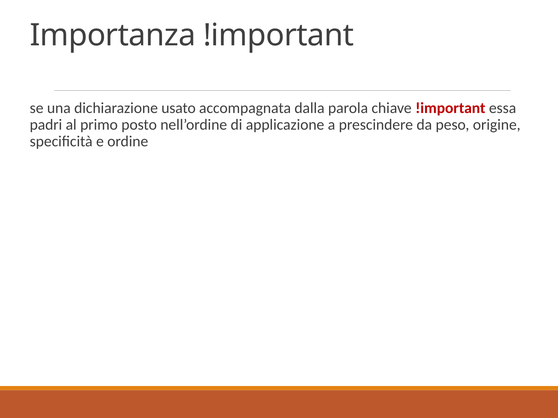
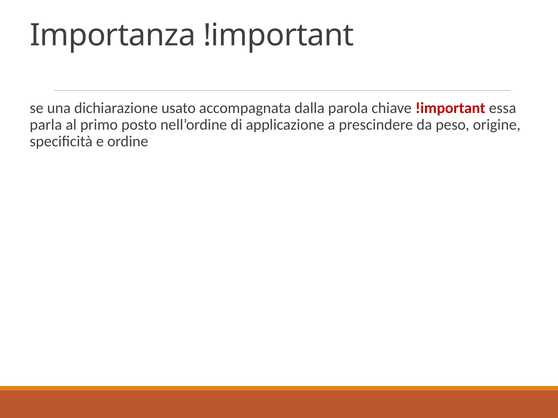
padri: padri -> parla (46, 125)
